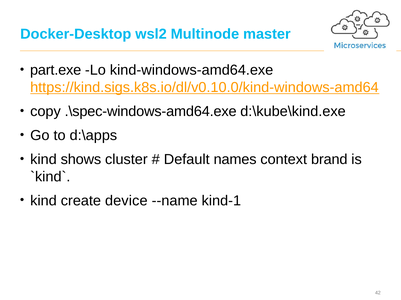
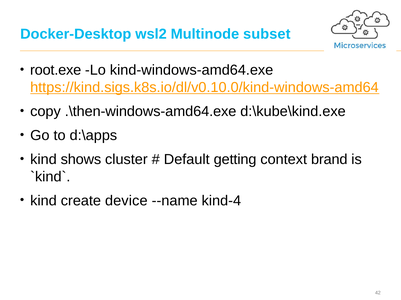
master: master -> subset (267, 34)
part.exe: part.exe -> root.exe (56, 70)
.\spec-windows-amd64.exe: .\spec-windows-amd64.exe -> .\then-windows-amd64.exe (151, 112)
names: names -> getting (235, 160)
kind-1: kind-1 -> kind-4 (221, 201)
